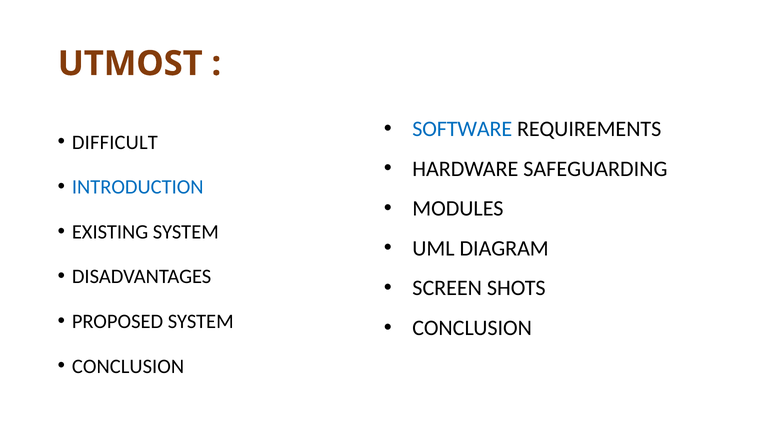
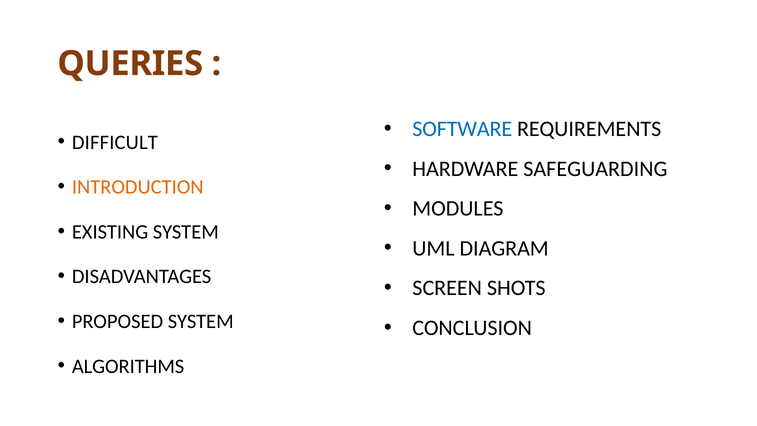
UTMOST: UTMOST -> QUERIES (130, 64)
INTRODUCTION colour: blue -> orange (138, 187)
CONCLUSION: CONCLUSION -> ALGORITHMS (128, 366)
